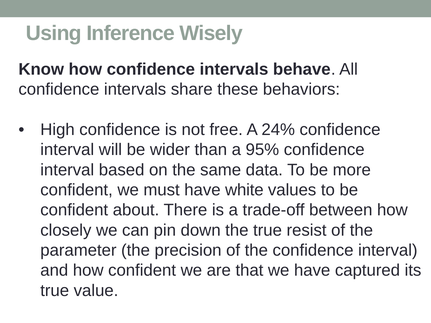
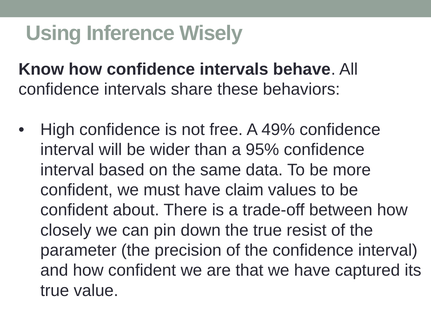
24%: 24% -> 49% (278, 130)
white: white -> claim (244, 190)
